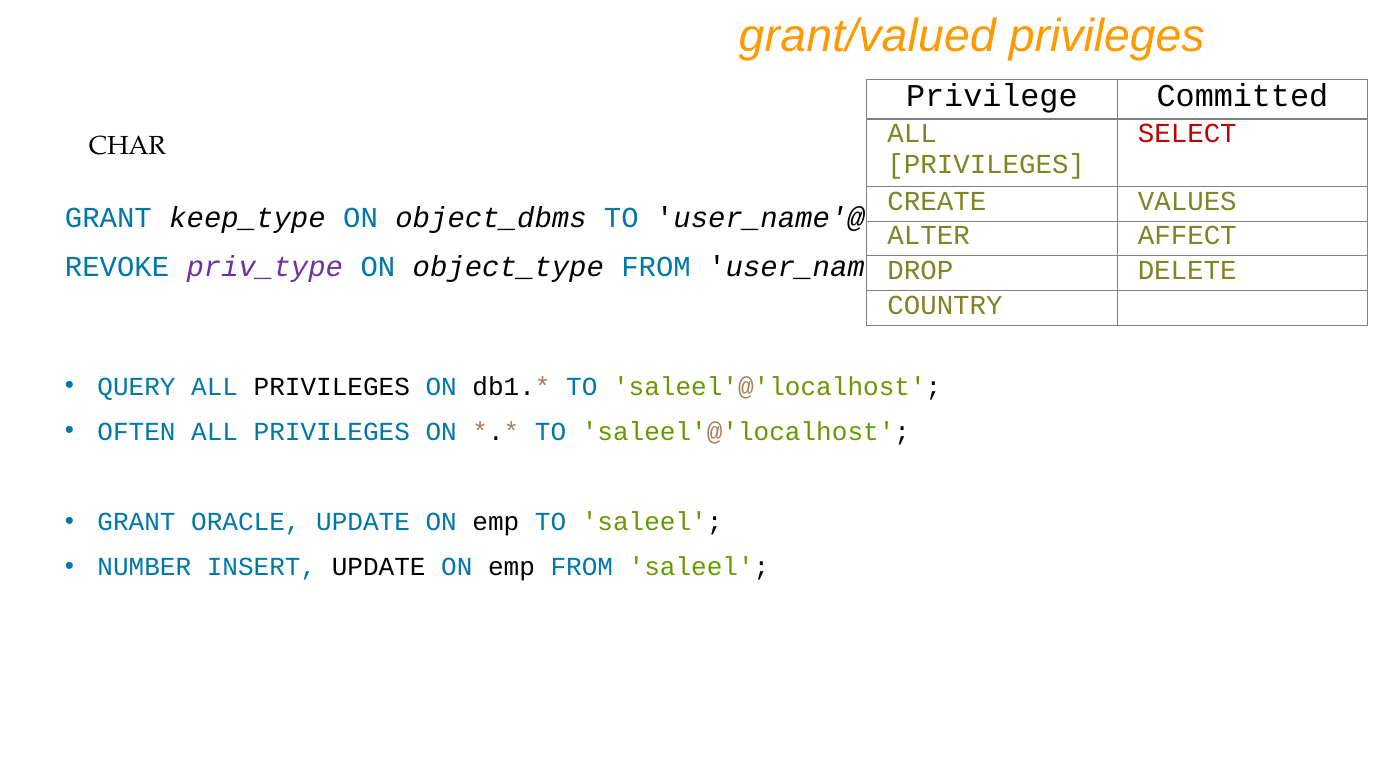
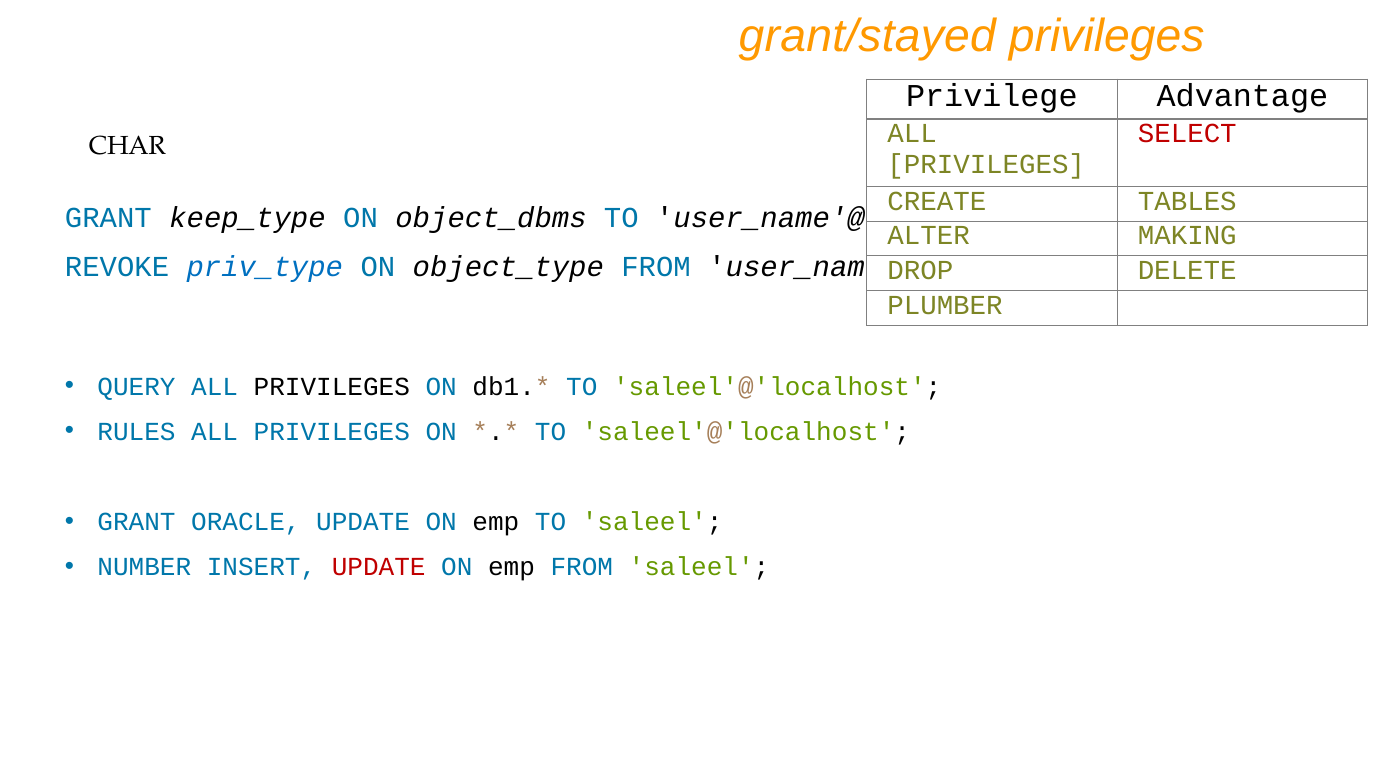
grant/valued: grant/valued -> grant/stayed (867, 36)
Committed: Committed -> Advantage (1242, 96)
VALUES: VALUES -> TABLES (1187, 201)
AFFECT: AFFECT -> MAKING (1187, 236)
priv_type colour: purple -> blue (265, 267)
COUNTRY: COUNTRY -> PLUMBER (945, 305)
OFTEN: OFTEN -> RULES (137, 432)
UPDATE colour: black -> red (379, 567)
